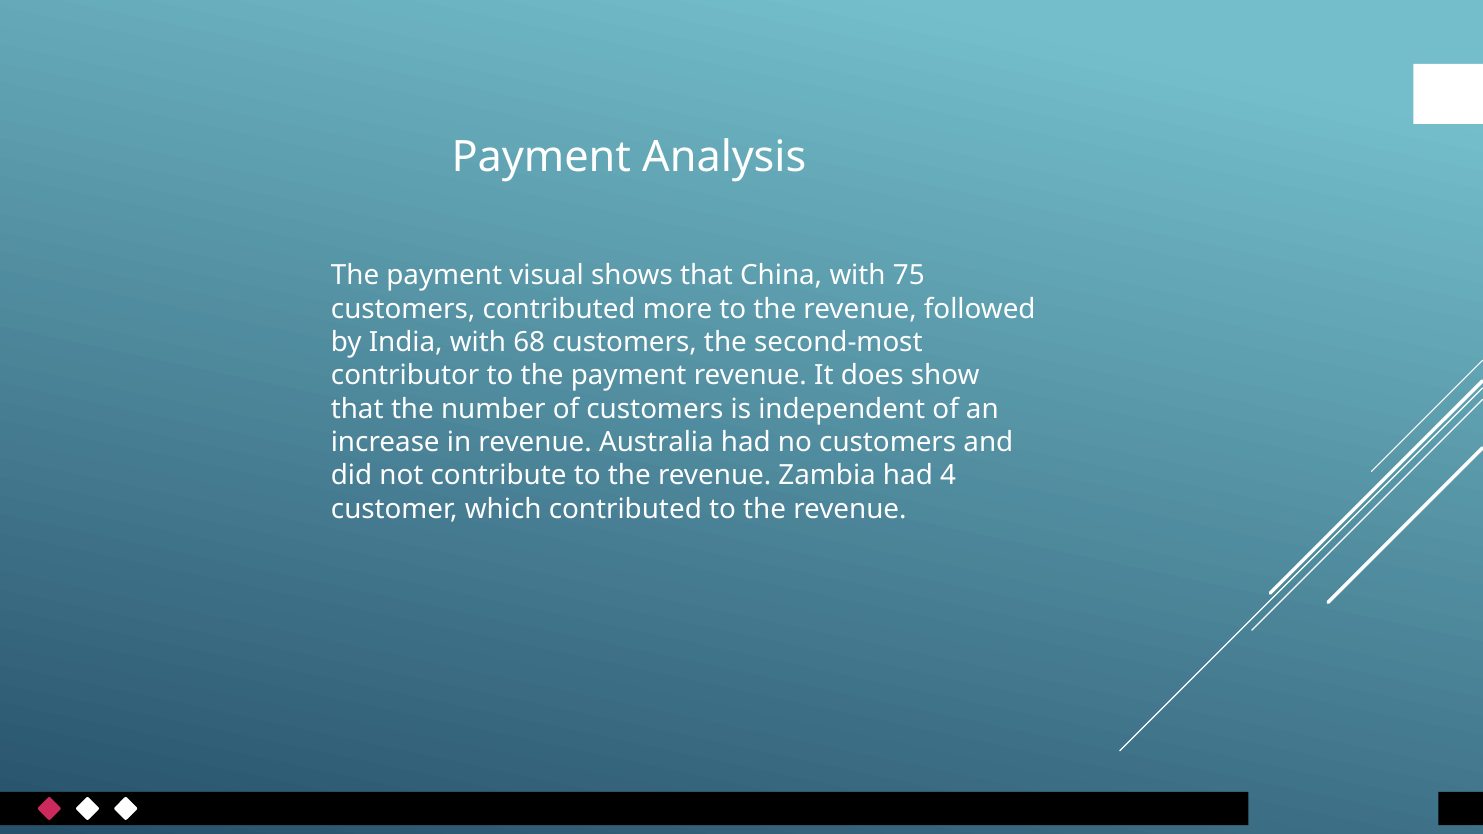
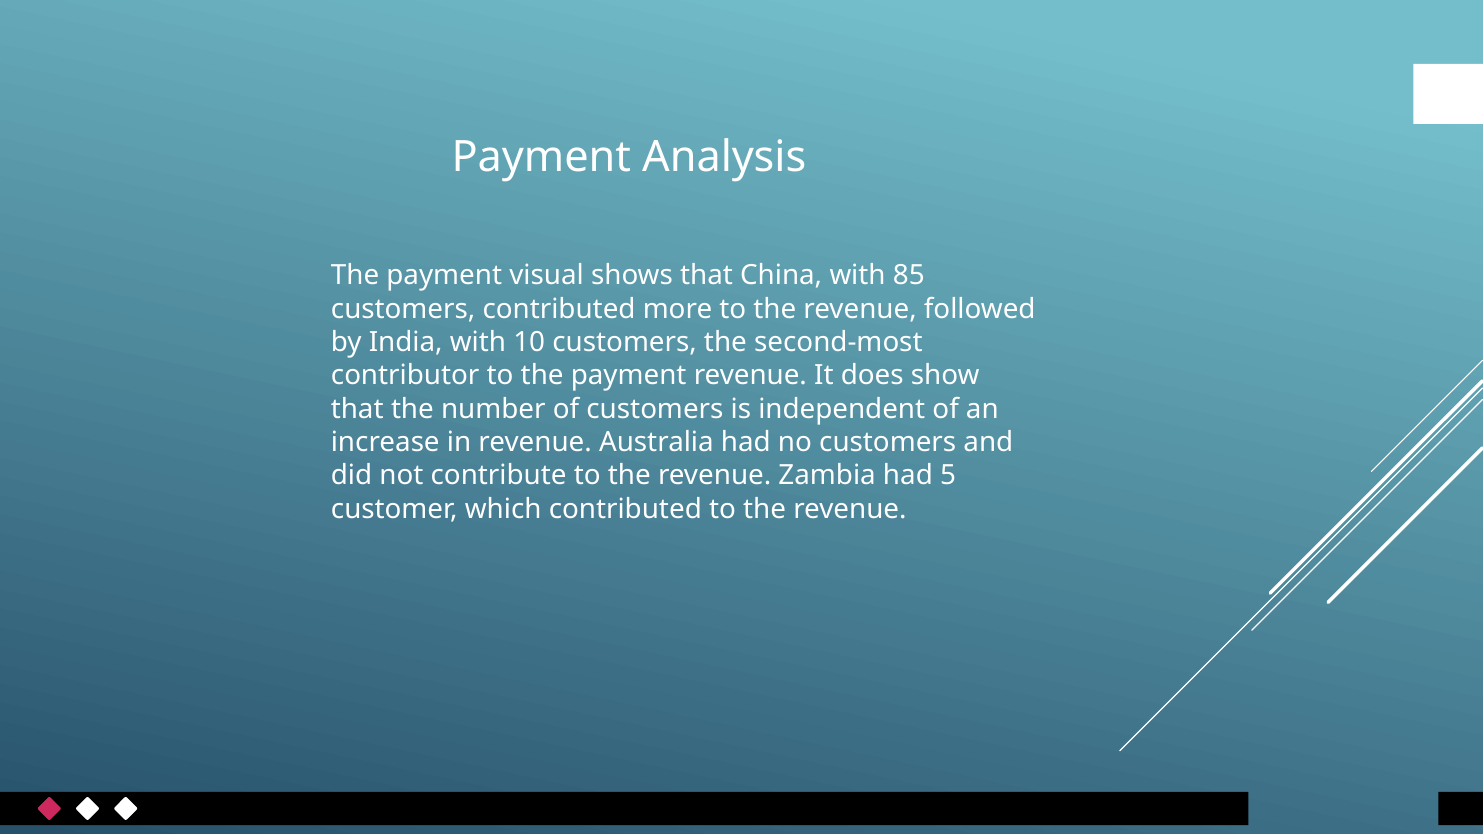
75: 75 -> 85 (909, 276)
68: 68 -> 10 (529, 342)
4: 4 -> 5 (948, 476)
